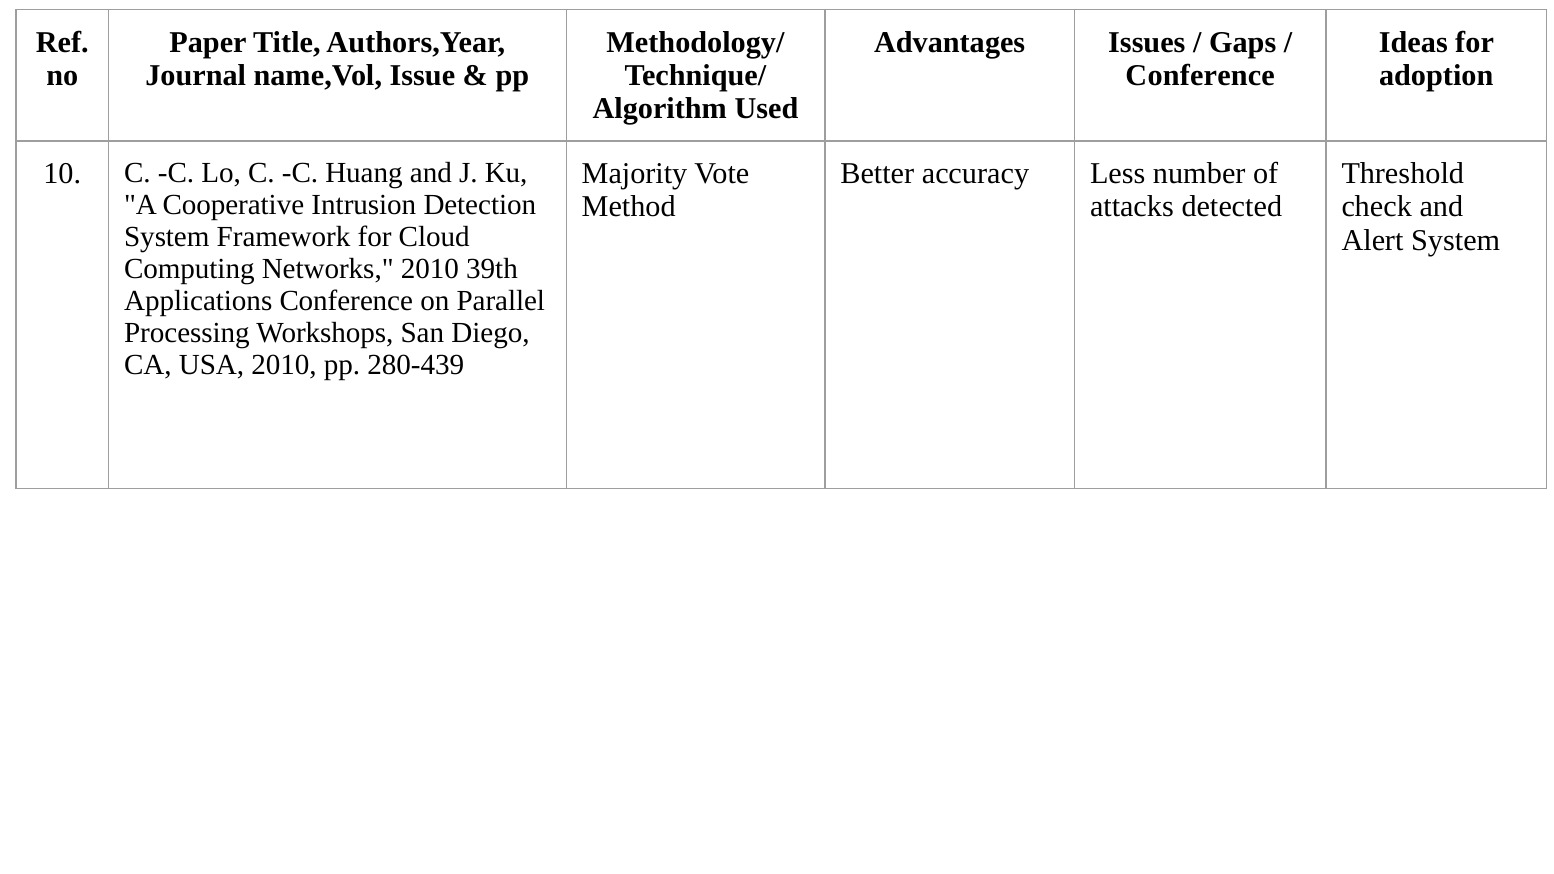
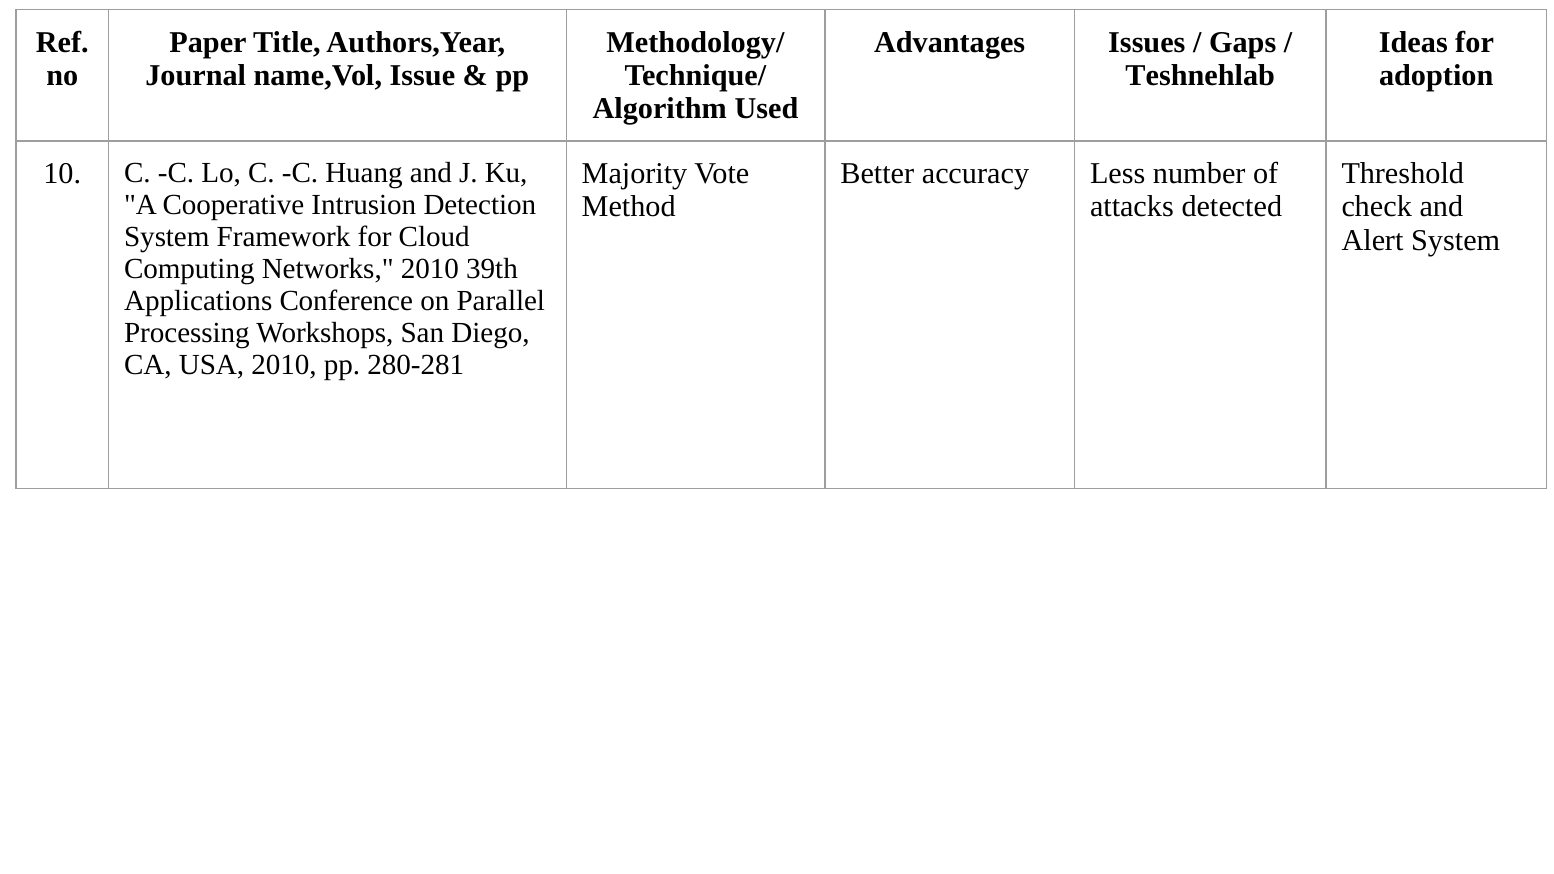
Conference: Conference -> Teshnehlab (1200, 76)
280-439: 280-439 -> 280-281 (416, 365)
